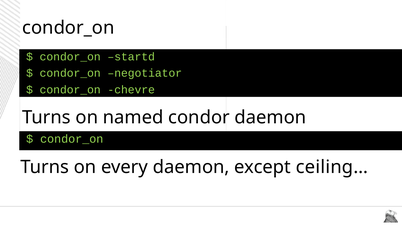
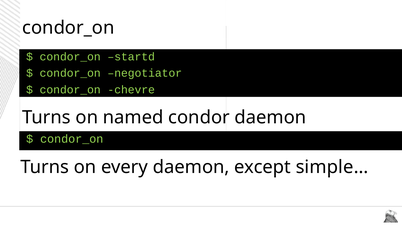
ceiling…: ceiling… -> simple… (332, 167)
